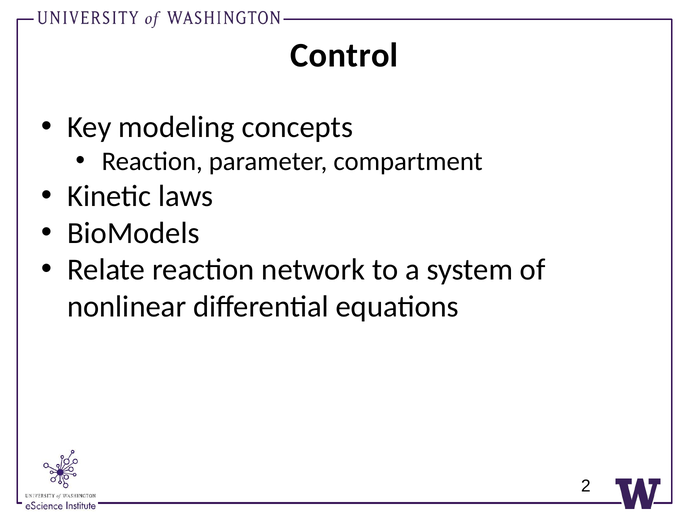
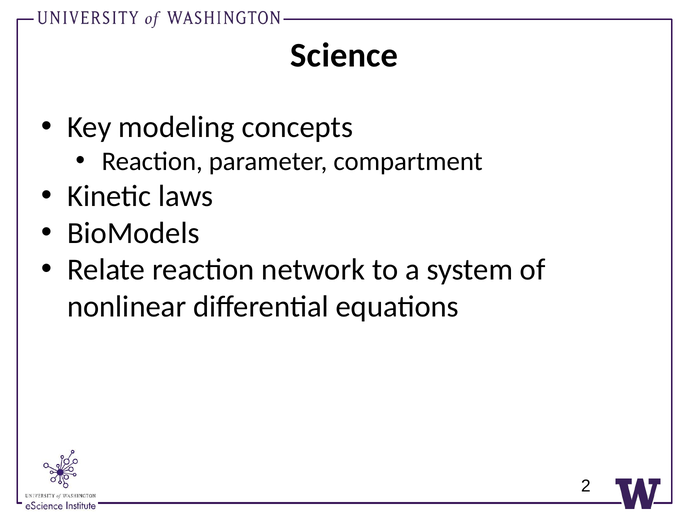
Control: Control -> Science (344, 55)
